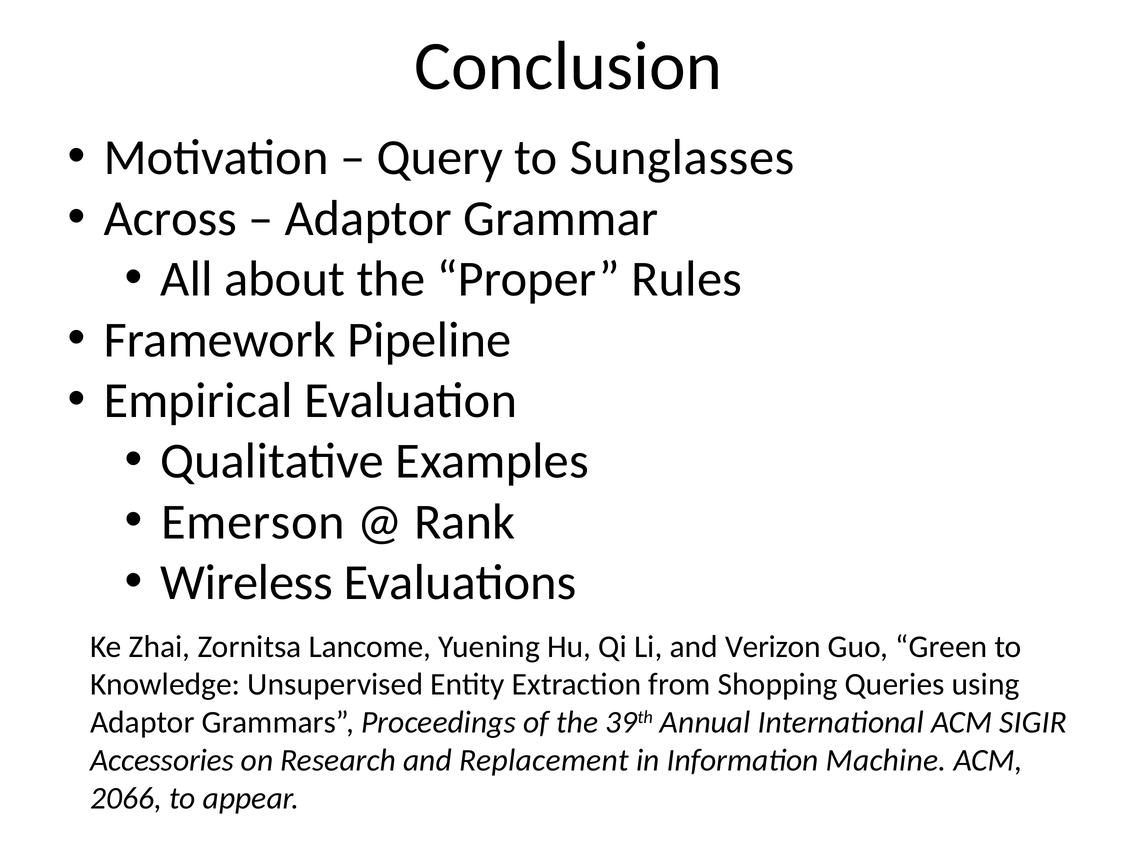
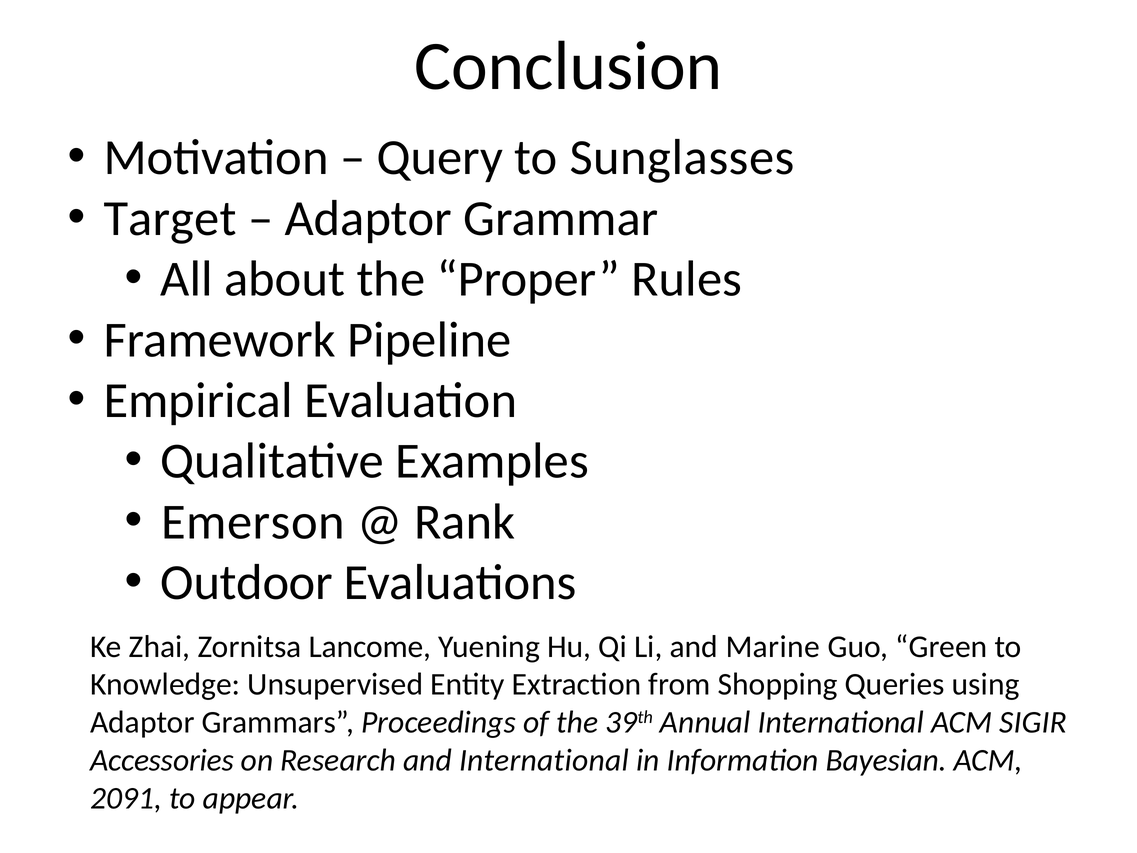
Across: Across -> Target (170, 218)
Wireless: Wireless -> Outdoor (247, 582)
Verizon: Verizon -> Marine (773, 646)
and Replacement: Replacement -> International (544, 760)
Machine: Machine -> Bayesian (886, 760)
2066: 2066 -> 2091 (126, 798)
